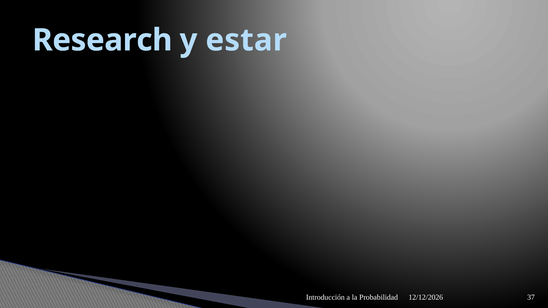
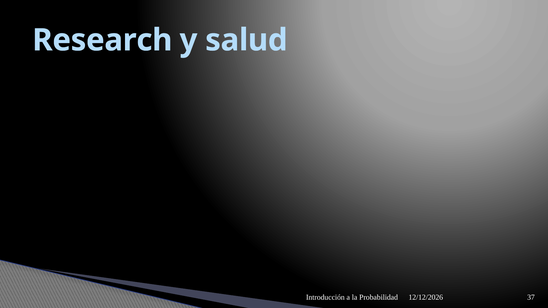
estar: estar -> salud (246, 40)
